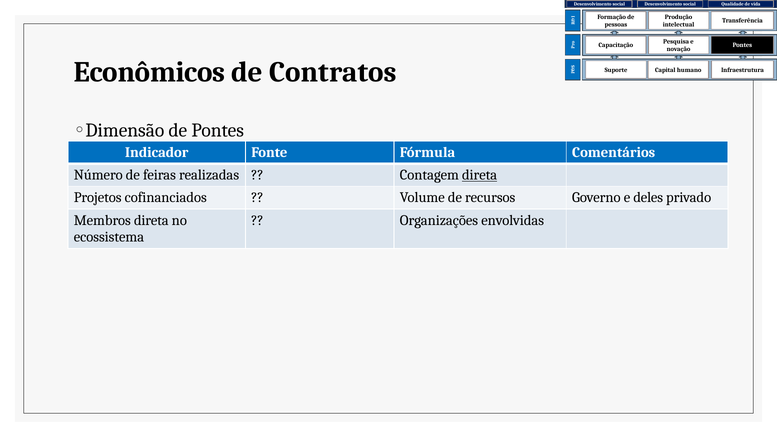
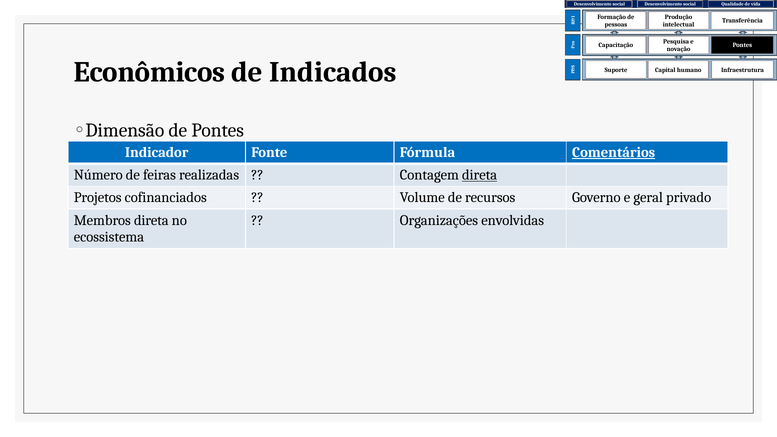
Contratos: Contratos -> Indicados (333, 72)
Comentários underline: none -> present (614, 152)
deles: deles -> geral (648, 198)
